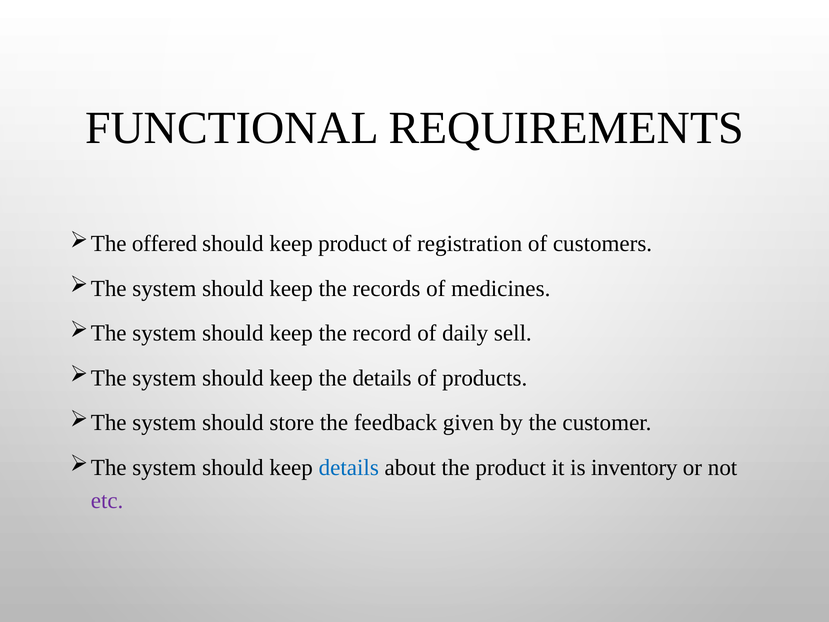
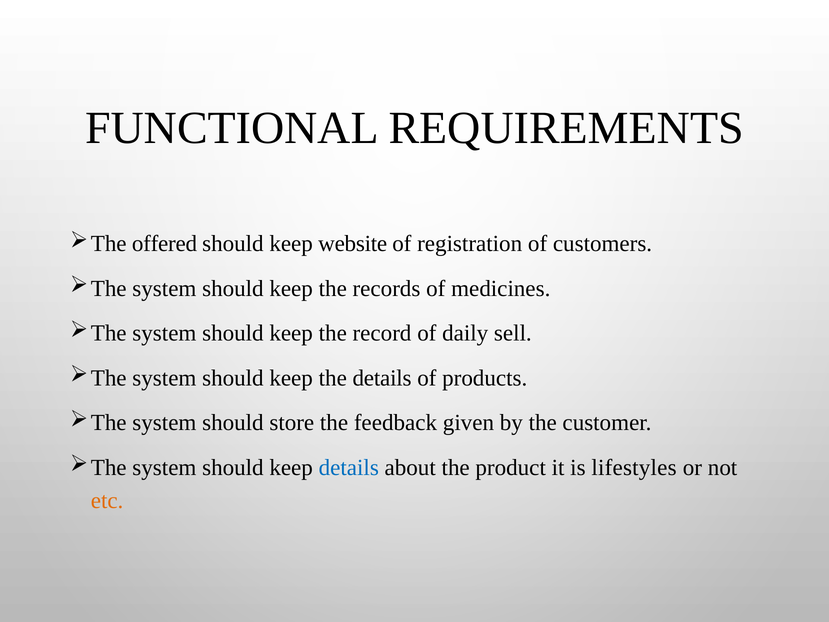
keep product: product -> website (353, 244)
inventory: inventory -> lifestyles (634, 467)
etc colour: purple -> orange (107, 500)
